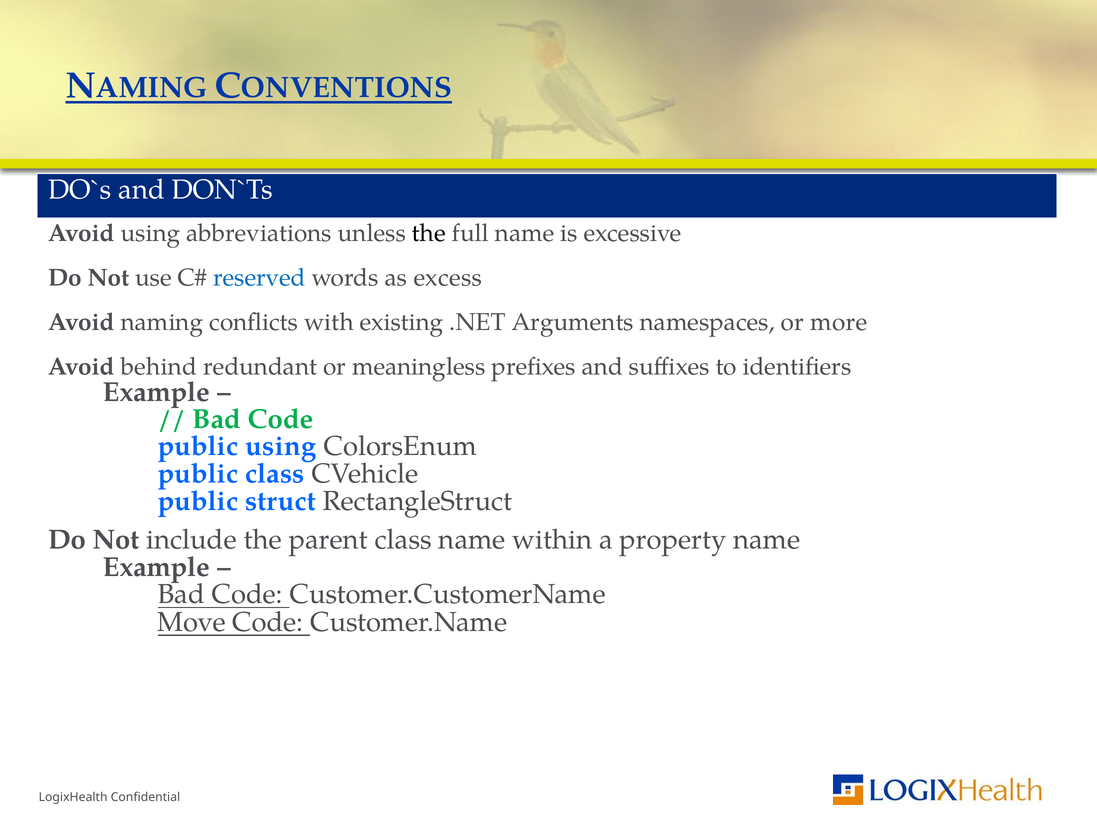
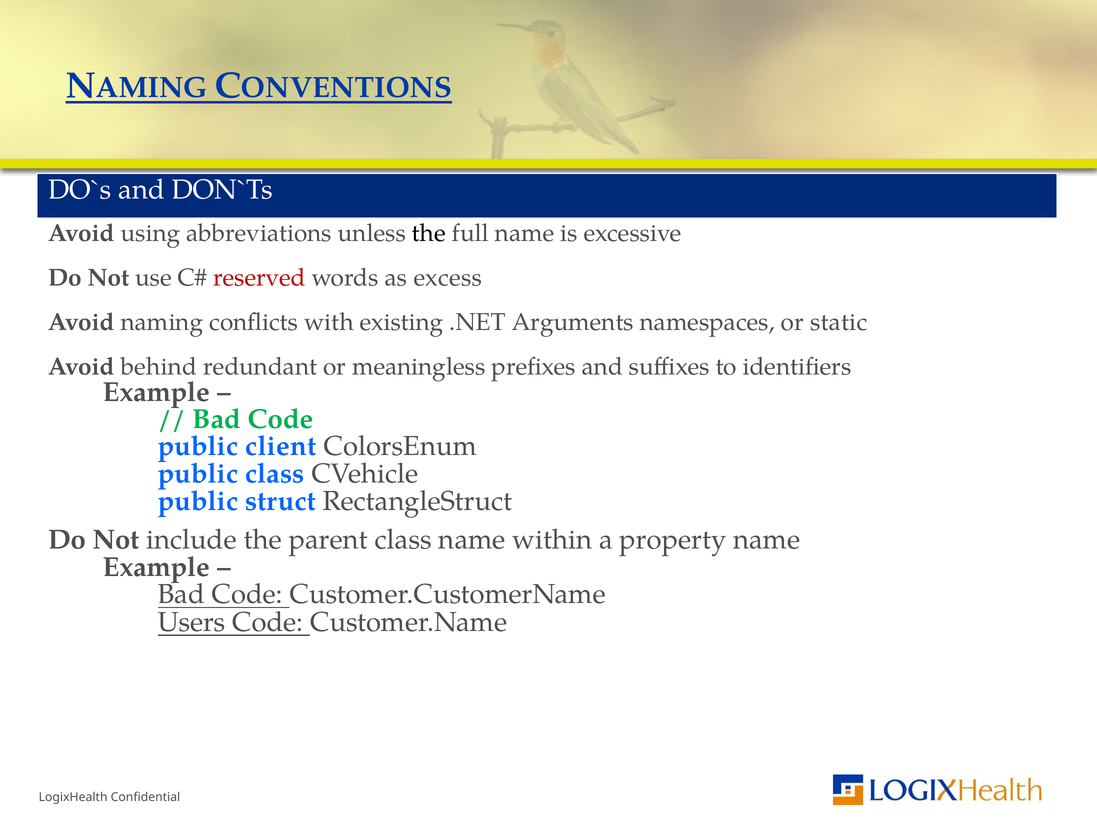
reserved colour: blue -> red (259, 278)
more: more -> static (839, 322)
public using: using -> client (281, 446)
Move: Move -> Users (192, 622)
